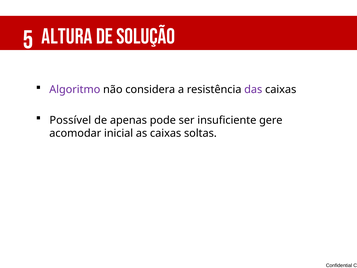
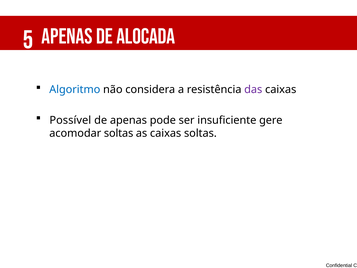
Altura: Altura -> Apenas (67, 36)
solução: solução -> alocada (146, 36)
Algoritmo colour: purple -> blue (75, 90)
acomodar inicial: inicial -> soltas (119, 133)
